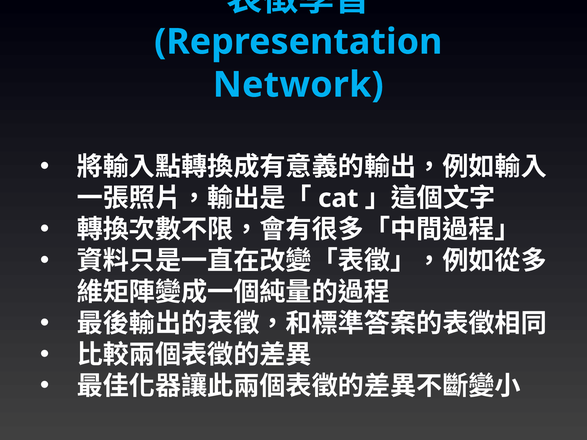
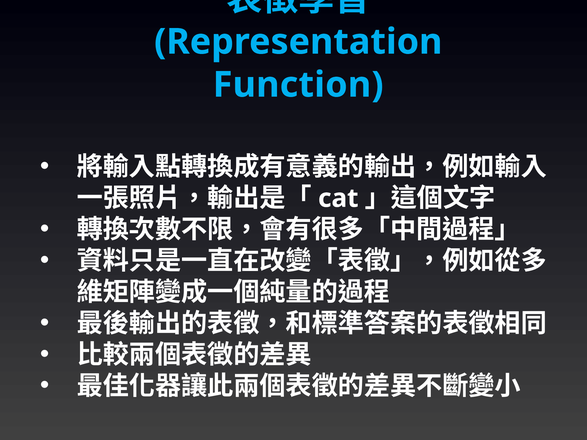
Network: Network -> Function (298, 85)
